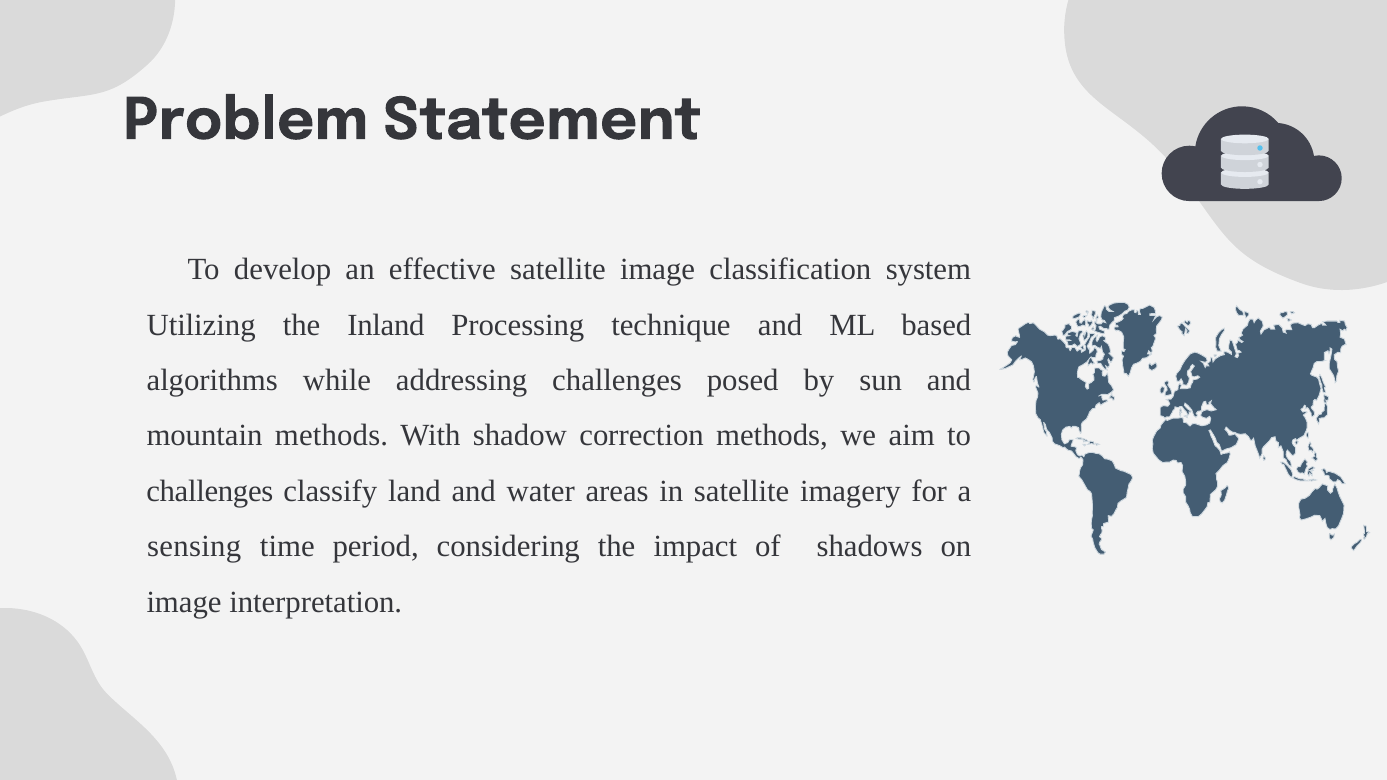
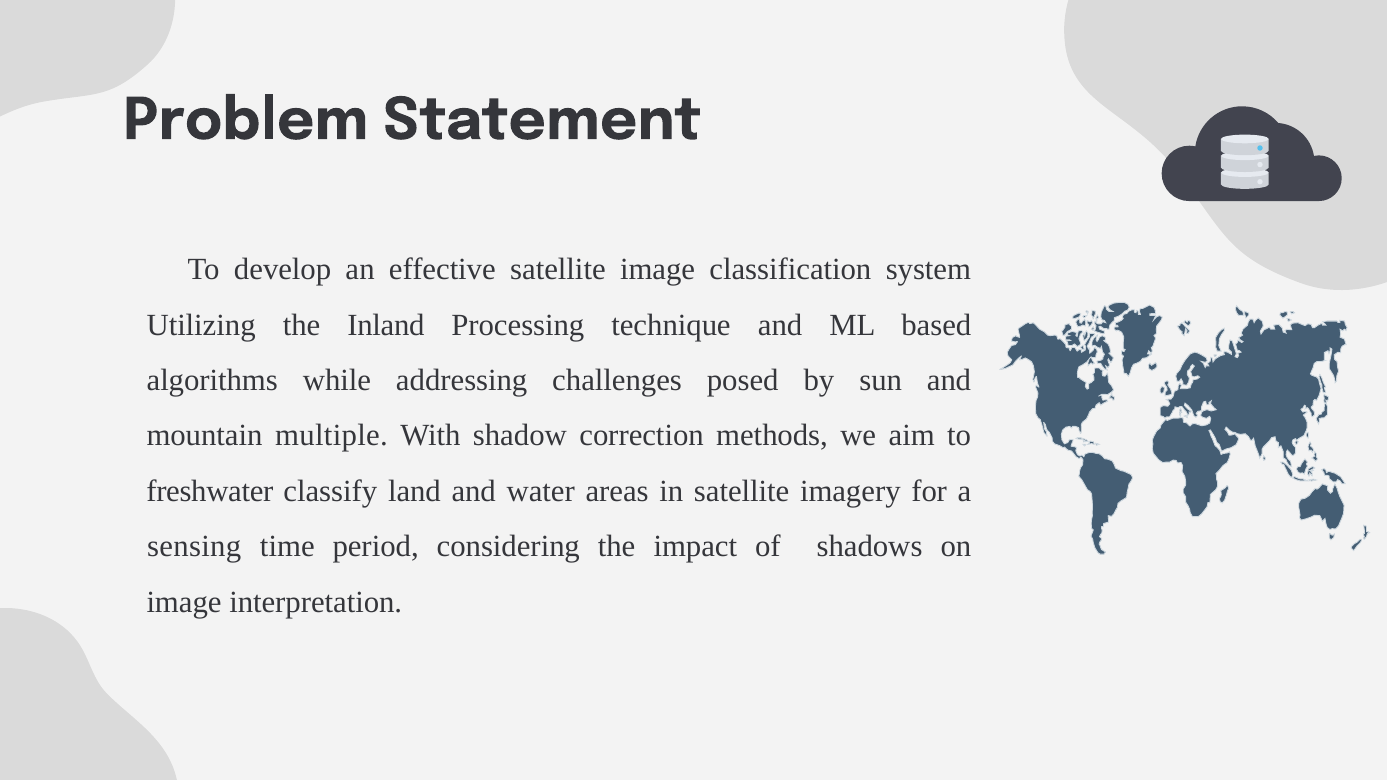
mountain methods: methods -> multiple (331, 436)
challenges: challenges -> freshwater (210, 491)
